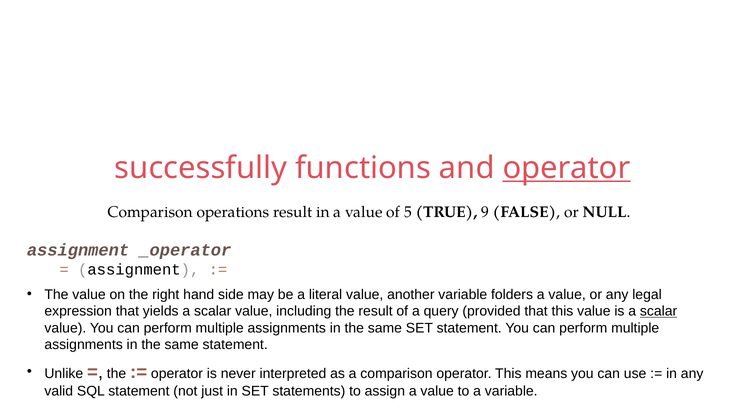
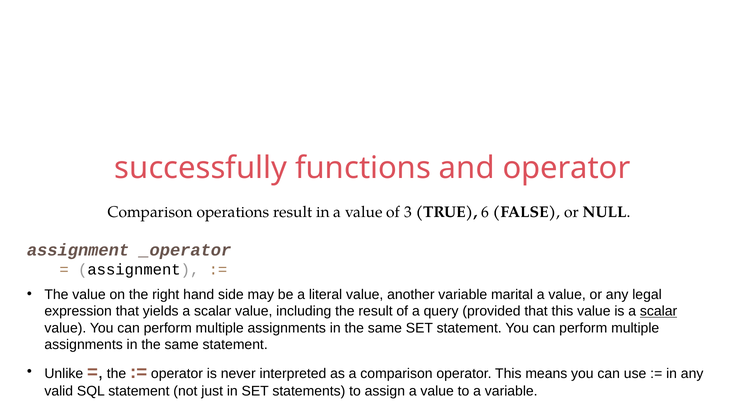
operator underline: present -> none (567, 168)
5: 5 -> 3 (408, 212)
9: 9 -> 6 (485, 212)
folders: folders -> marital (512, 295)
